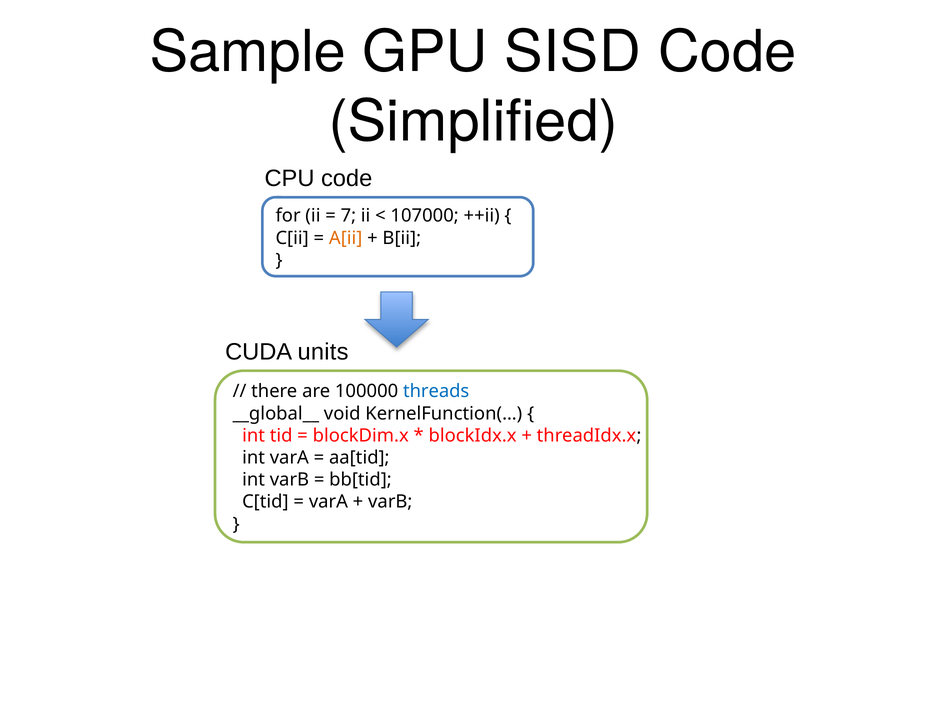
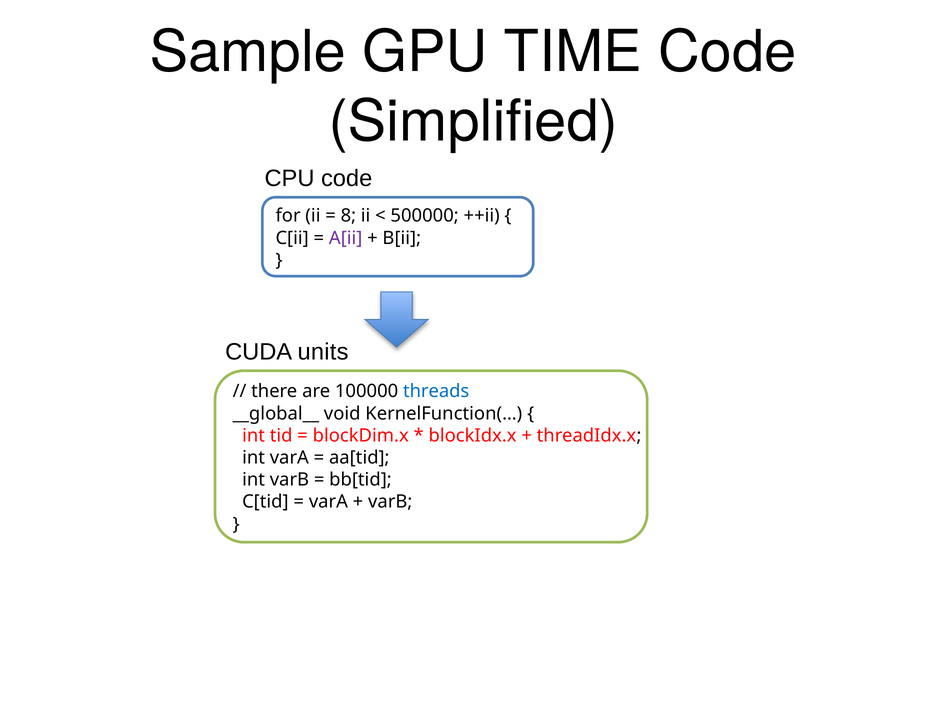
SISD: SISD -> TIME (573, 52)
7: 7 -> 8 (348, 216)
107000: 107000 -> 500000 (425, 216)
A[ii colour: orange -> purple (346, 238)
